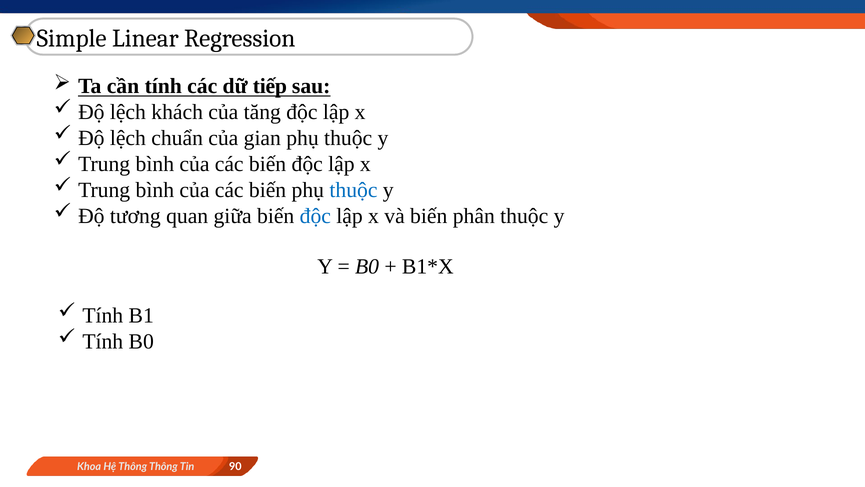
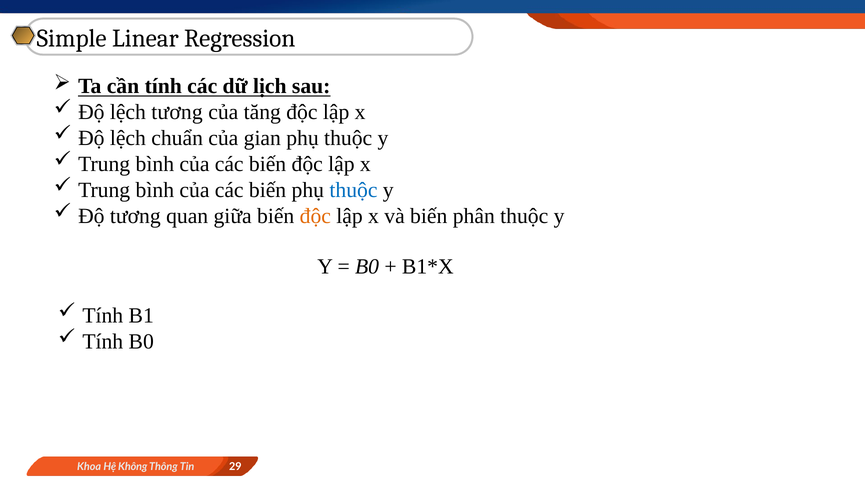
tiếp: tiếp -> lịch (270, 86)
lệch khách: khách -> tương (177, 112)
độc colour: blue -> orange (315, 216)
Hệ Thông: Thông -> Không (133, 466)
90: 90 -> 29 (235, 466)
